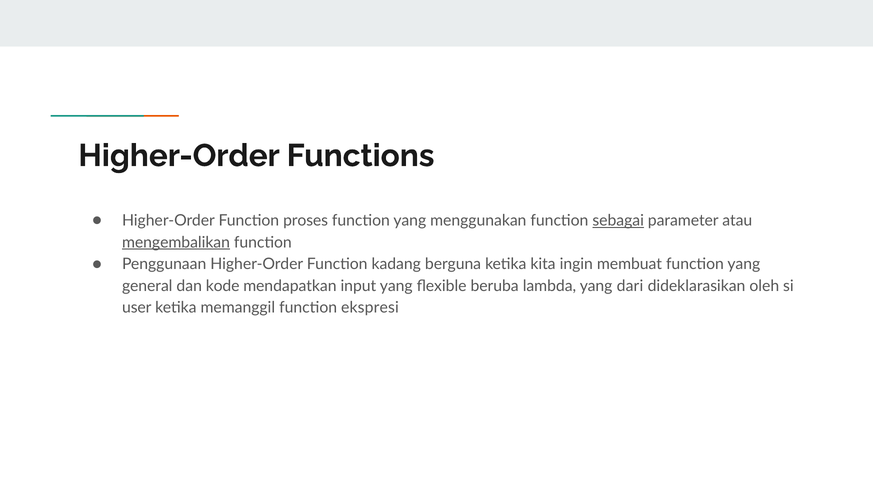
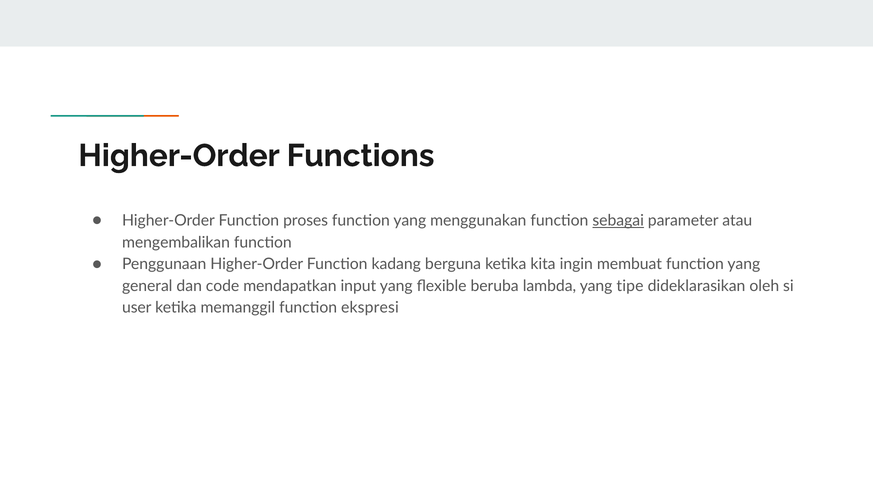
mengembalikan underline: present -> none (176, 242)
kode: kode -> code (223, 286)
dari: dari -> tipe (630, 286)
